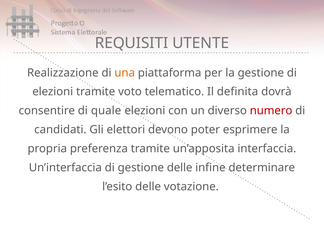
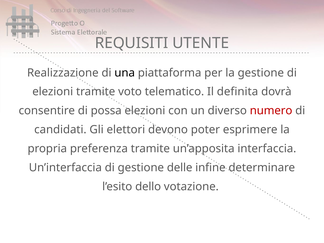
una colour: orange -> black (125, 73)
quale: quale -> possa (106, 111)
l’esito delle: delle -> dello (148, 187)
